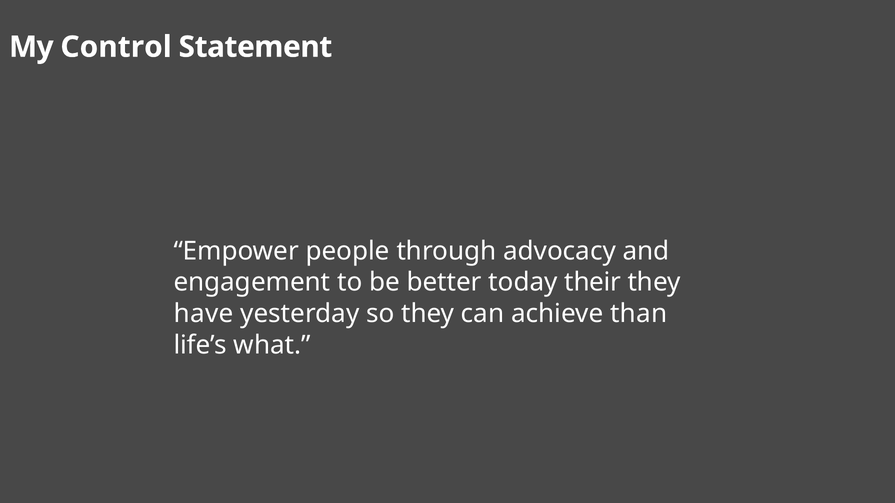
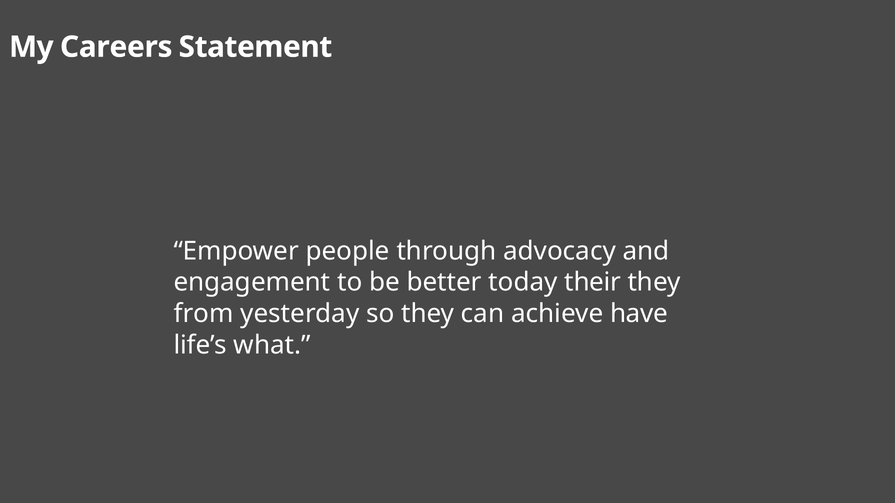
Control: Control -> Careers (116, 47)
have: have -> from (204, 314)
than: than -> have (639, 314)
